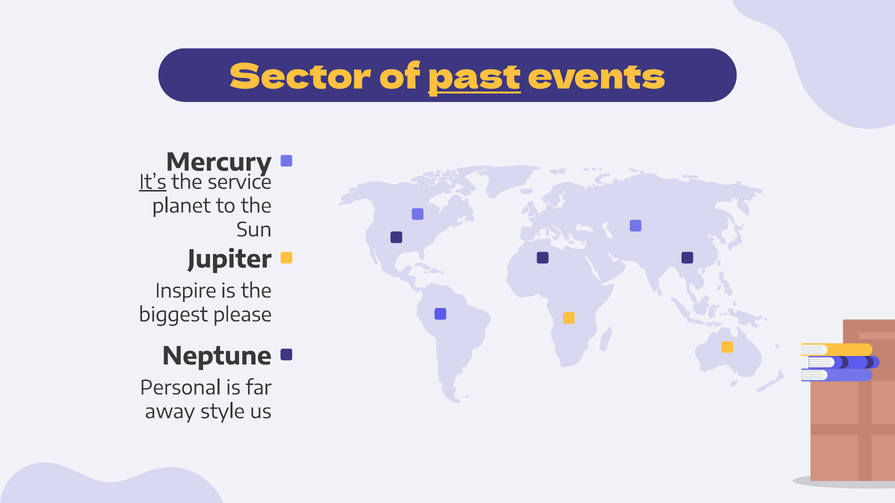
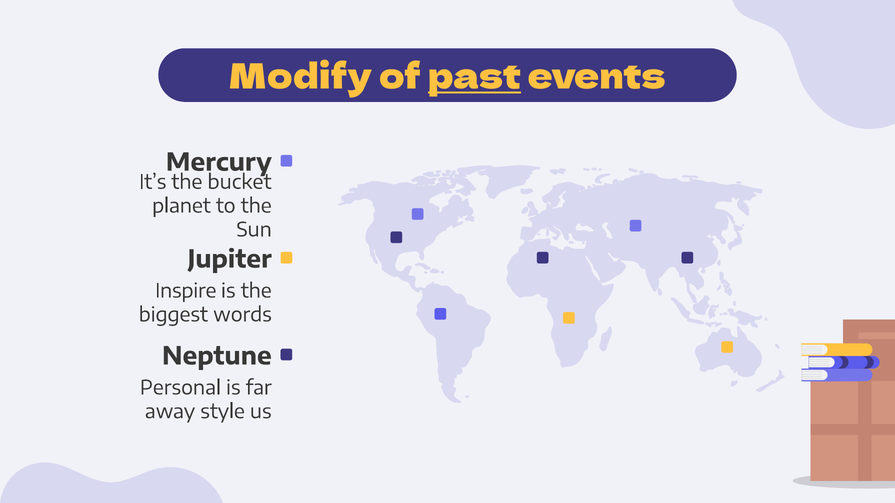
Sector: Sector -> Modify (300, 78)
It’s underline: present -> none (153, 182)
service: service -> bucket (240, 182)
please: please -> words (242, 315)
